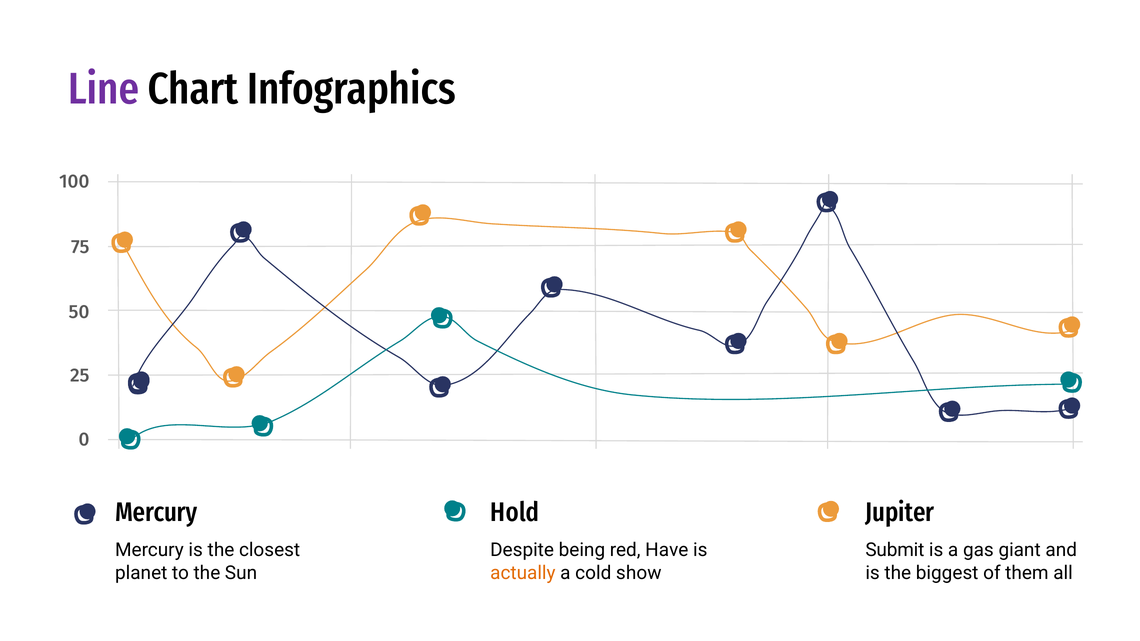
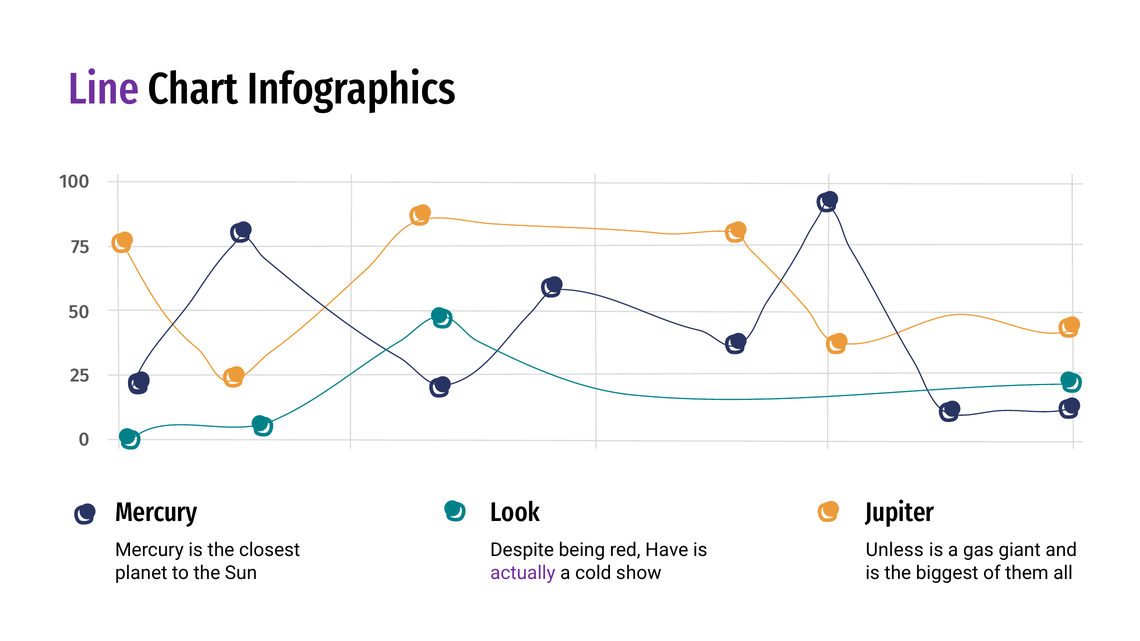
Hold: Hold -> Look (515, 513)
Submit: Submit -> Unless (895, 550)
actually colour: orange -> purple (523, 573)
